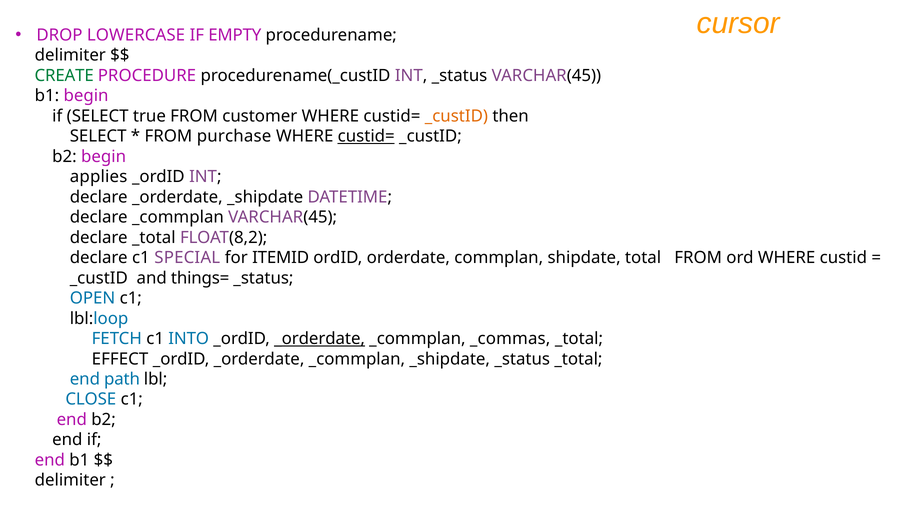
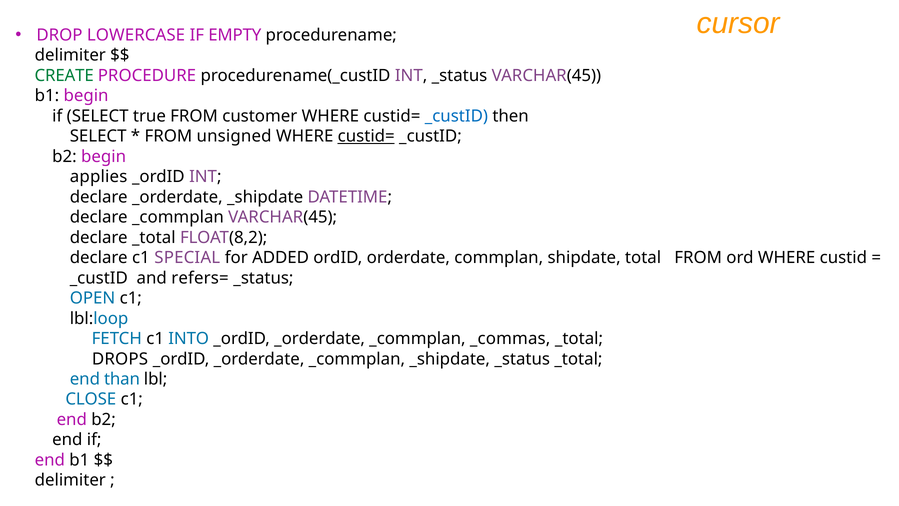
_custID colour: orange -> blue (456, 116)
purchase: purchase -> unsigned (234, 136)
ITEMID: ITEMID -> ADDED (281, 258)
things=: things= -> refers= (200, 278)
_orderdate underline: present -> none (320, 338)
EFFECT: EFFECT -> DROPS (120, 359)
path: path -> than (122, 379)
